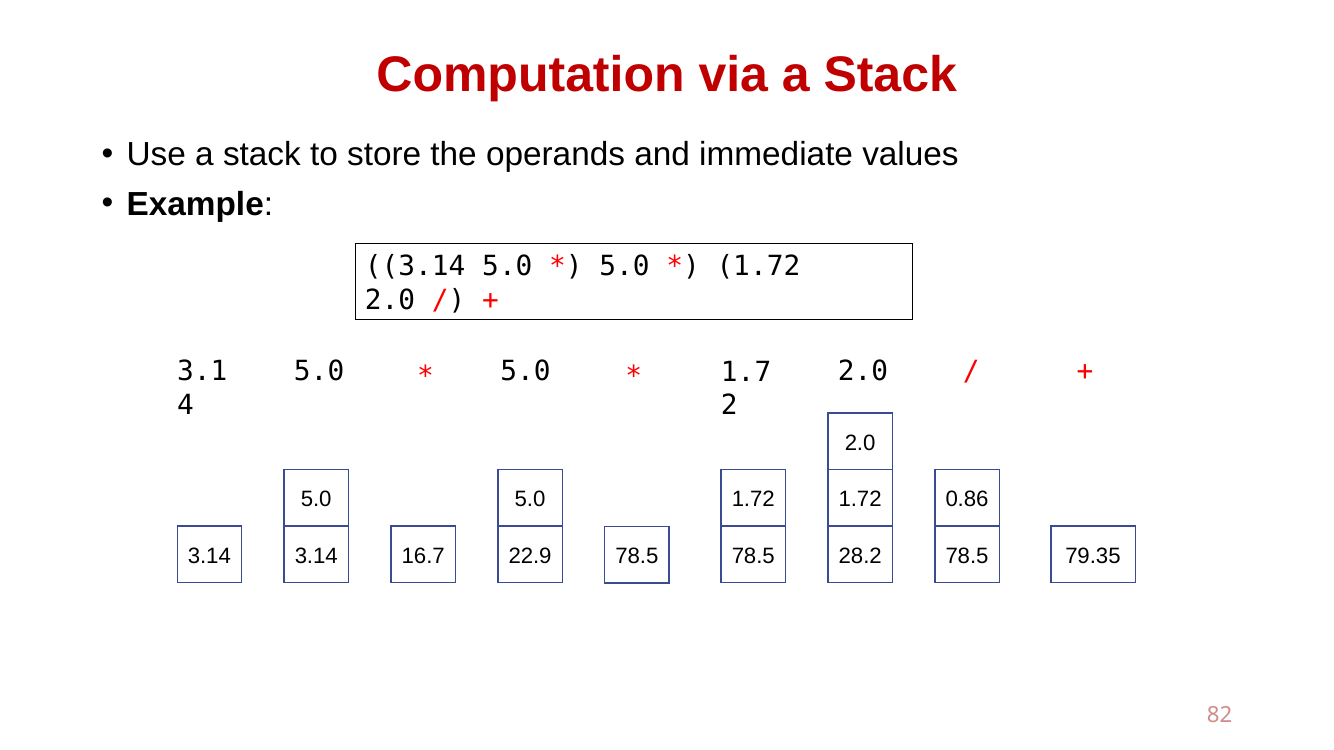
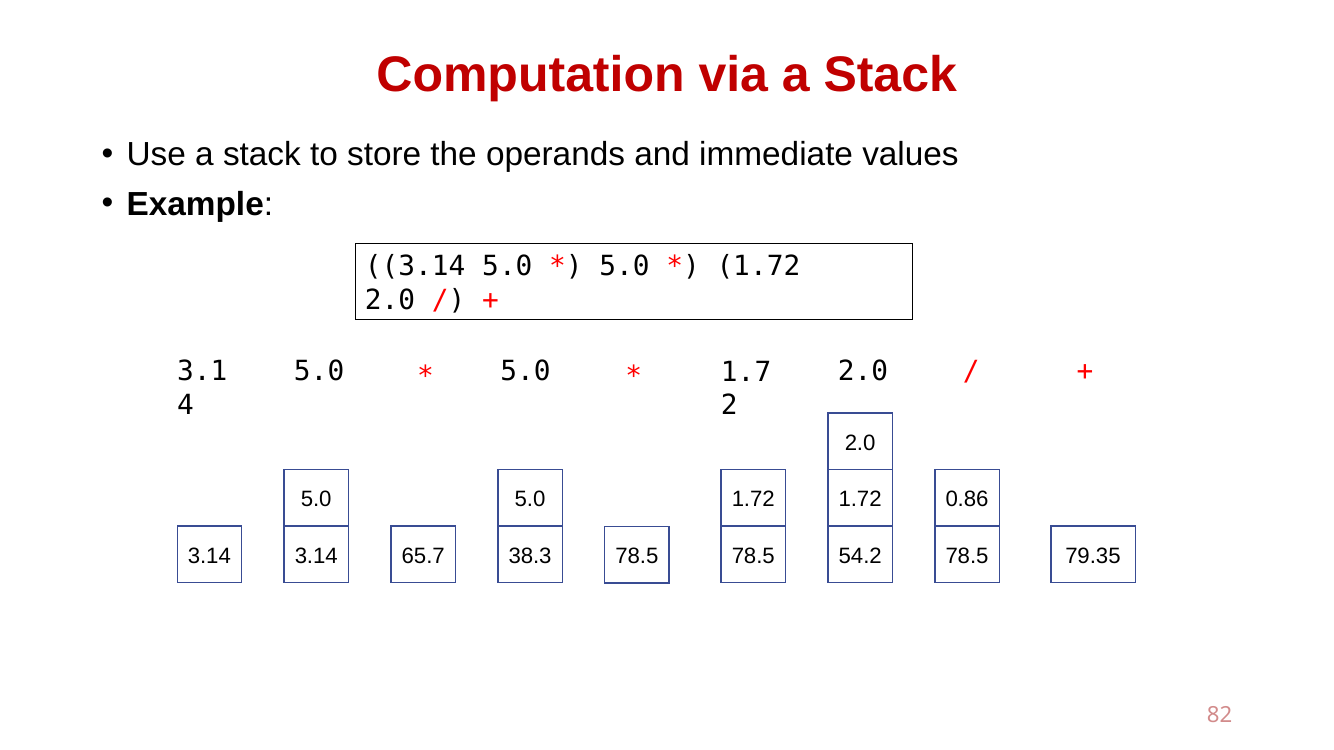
16.7: 16.7 -> 65.7 (423, 556)
22.9: 22.9 -> 38.3 (530, 556)
28.2: 28.2 -> 54.2 (860, 556)
